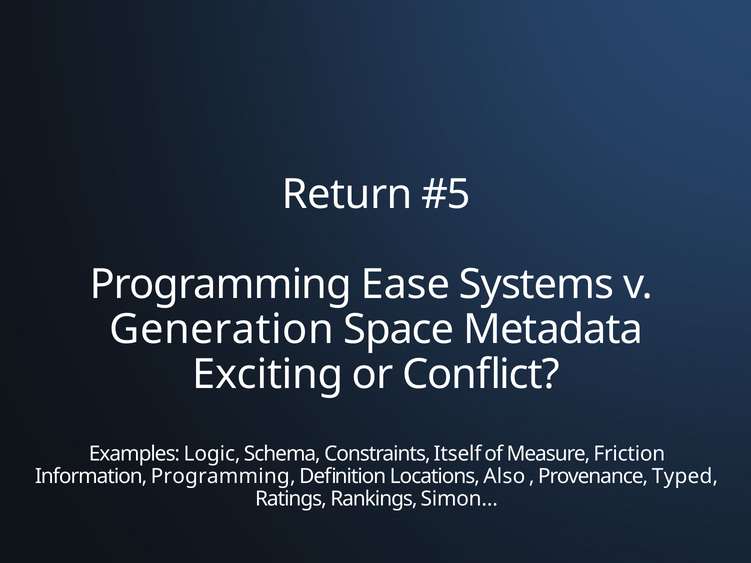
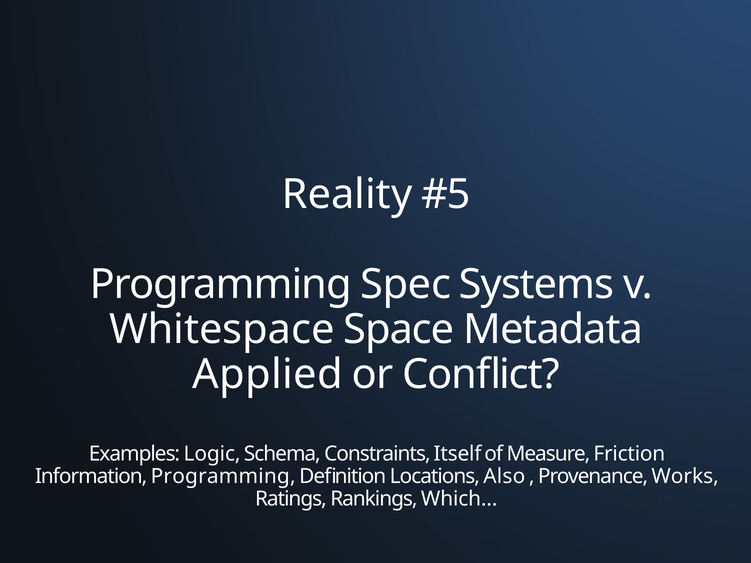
Return: Return -> Reality (347, 195)
Ease: Ease -> Spec (406, 285)
Generation: Generation -> Whitespace (222, 330)
Exciting: Exciting -> Applied (268, 375)
Typed: Typed -> Works (685, 476)
Simon…: Simon… -> Which… (459, 499)
